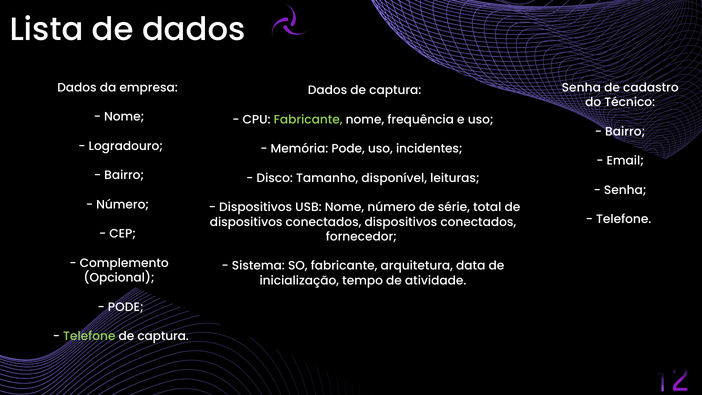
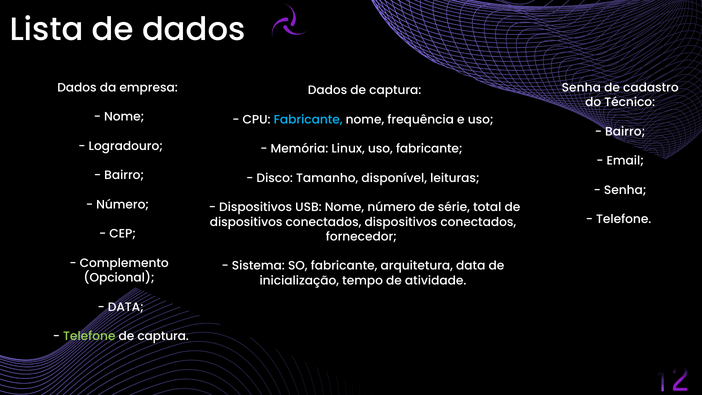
Fabricante colour: light green -> light blue (308, 120)
Memória Pode: Pode -> Linux (348, 149)
uso incidentes: incidentes -> fabricante (429, 149)
PODE: PODE -> DATA (126, 307)
